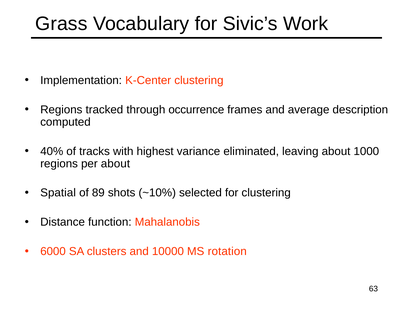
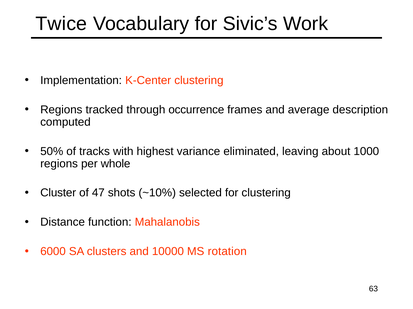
Grass: Grass -> Twice (61, 24)
40%: 40% -> 50% (52, 152)
per about: about -> whole (116, 164)
Spatial: Spatial -> Cluster (58, 193)
89: 89 -> 47 (98, 193)
